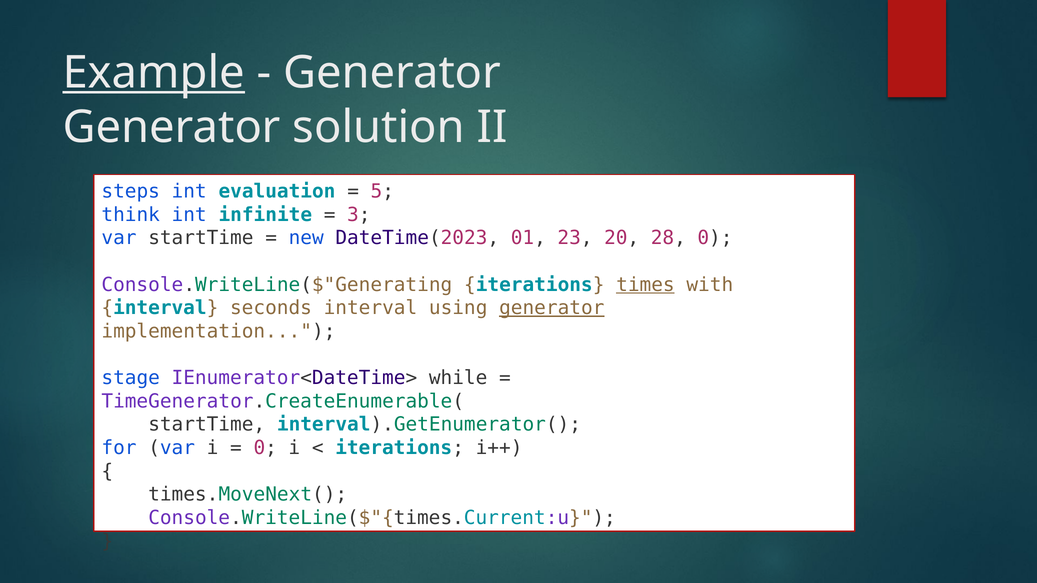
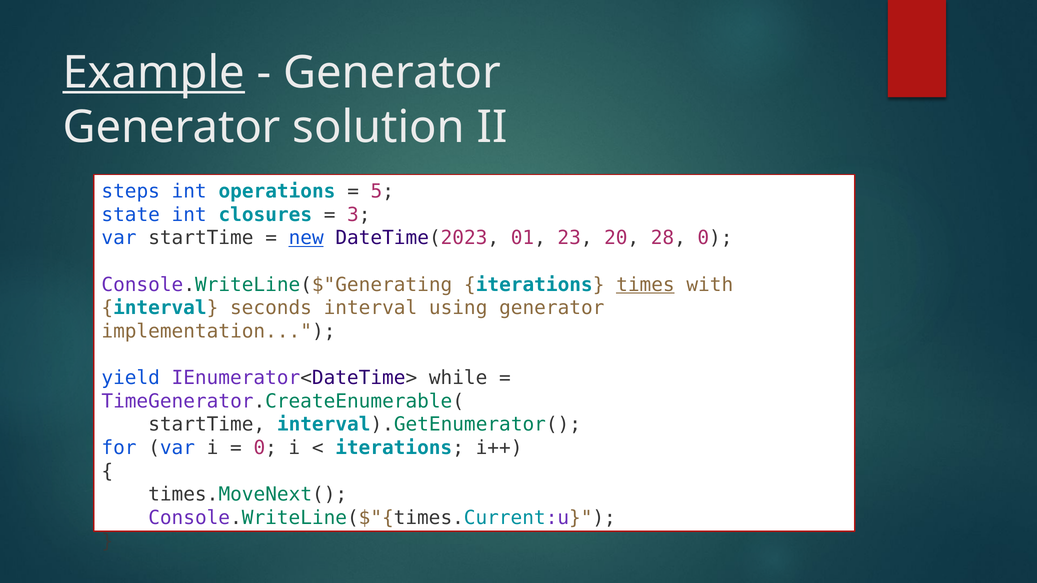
evaluation: evaluation -> operations (277, 191)
think: think -> state (131, 215)
infinite: infinite -> closures (265, 215)
new underline: none -> present (306, 238)
generator underline: present -> none (552, 308)
stage: stage -> yield (131, 378)
